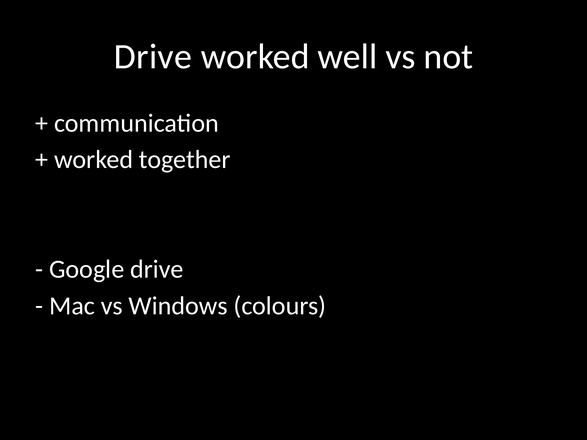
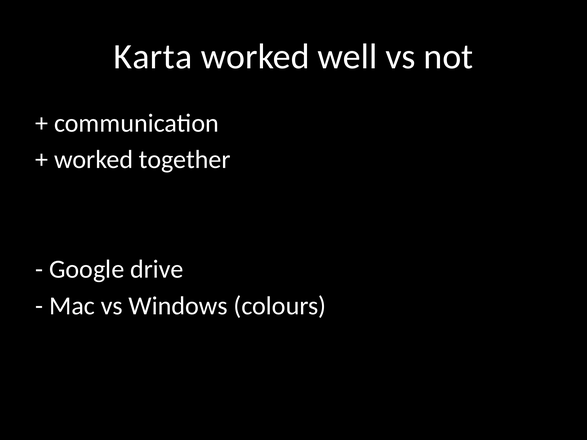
Drive: Drive -> Karta (153, 57)
